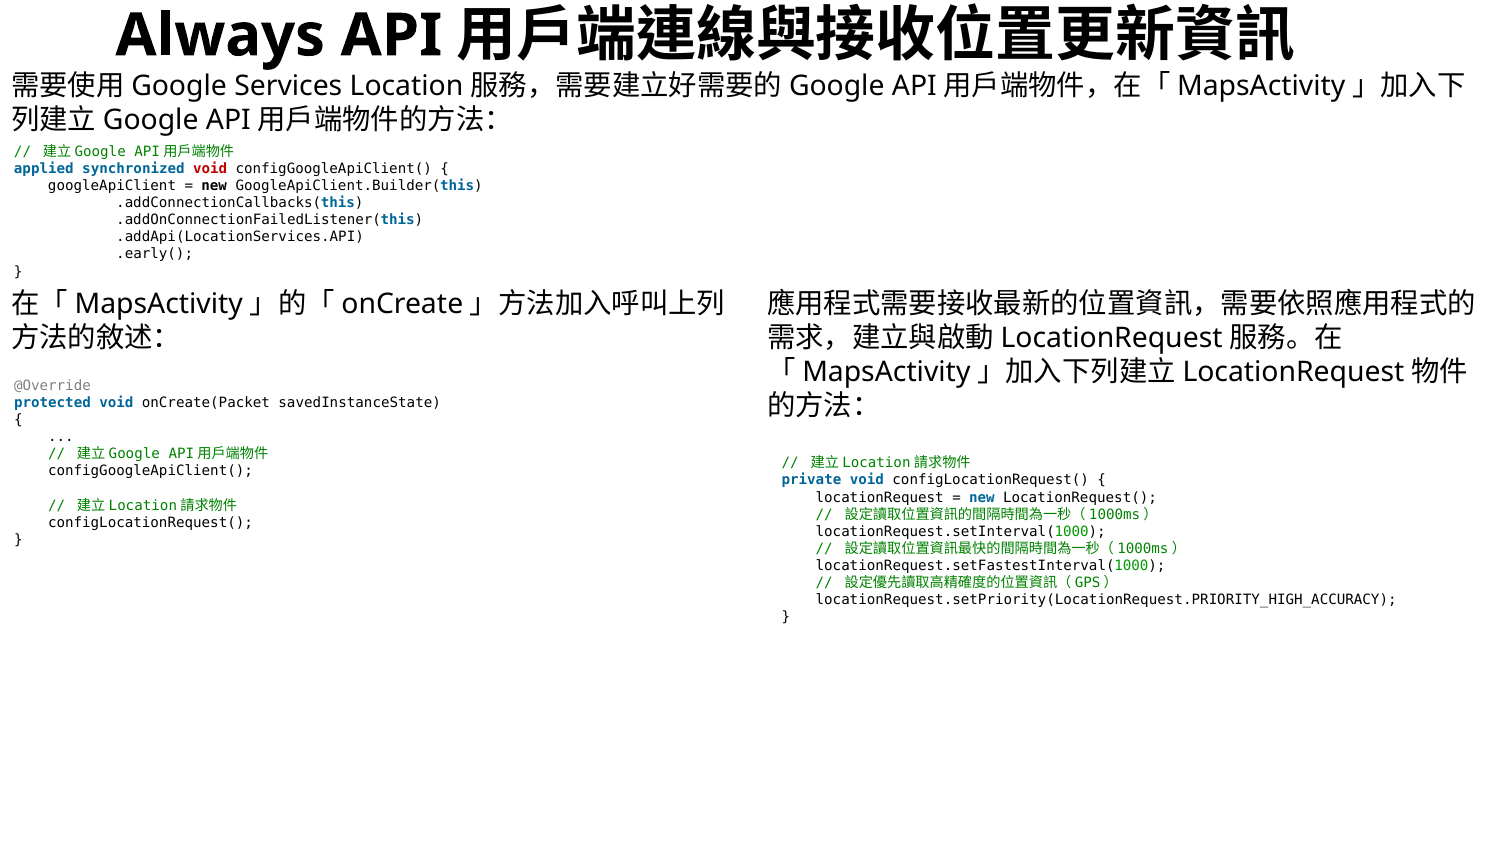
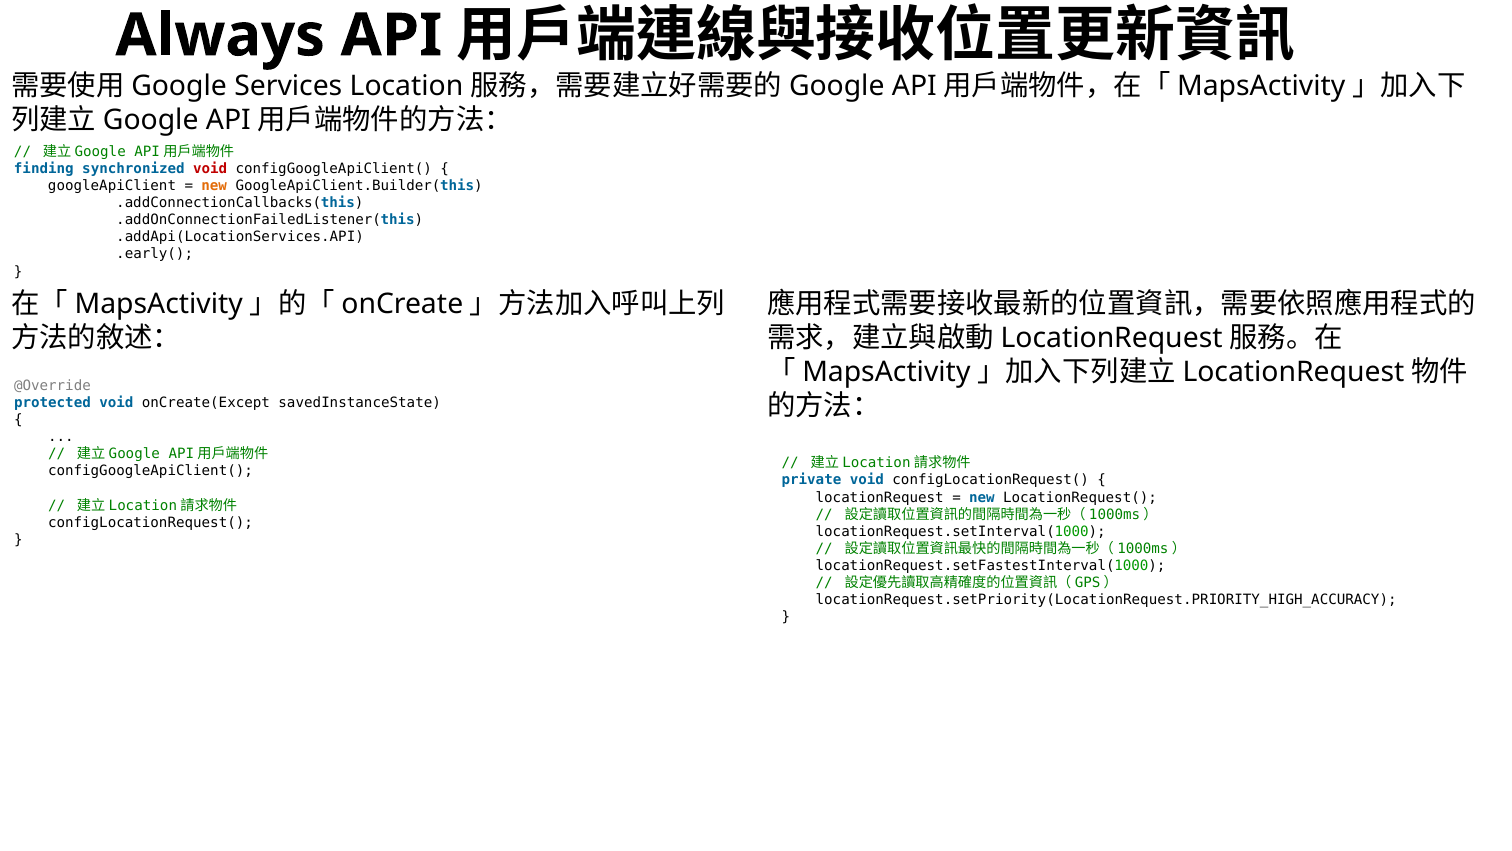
applied: applied -> finding (44, 169)
new colour: black -> orange (214, 186)
onCreate(Packet: onCreate(Packet -> onCreate(Except (206, 403)
